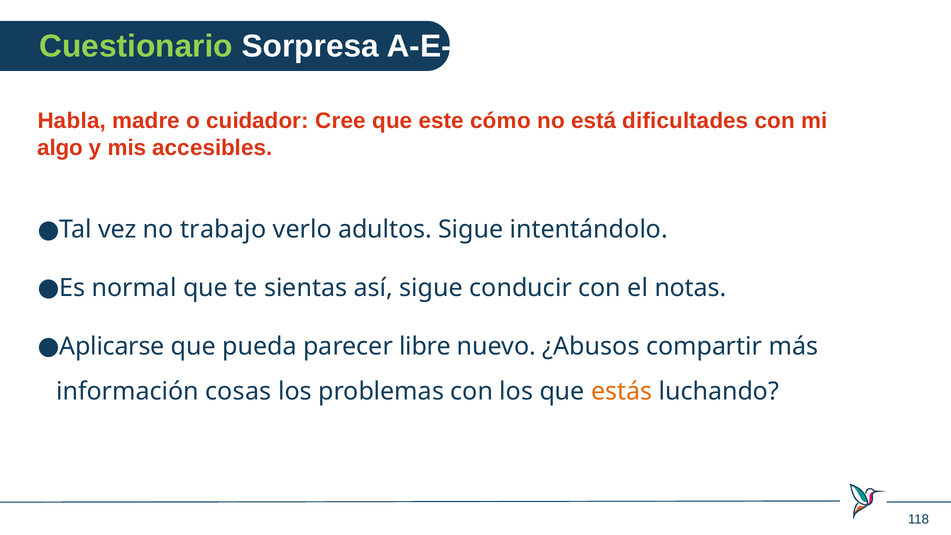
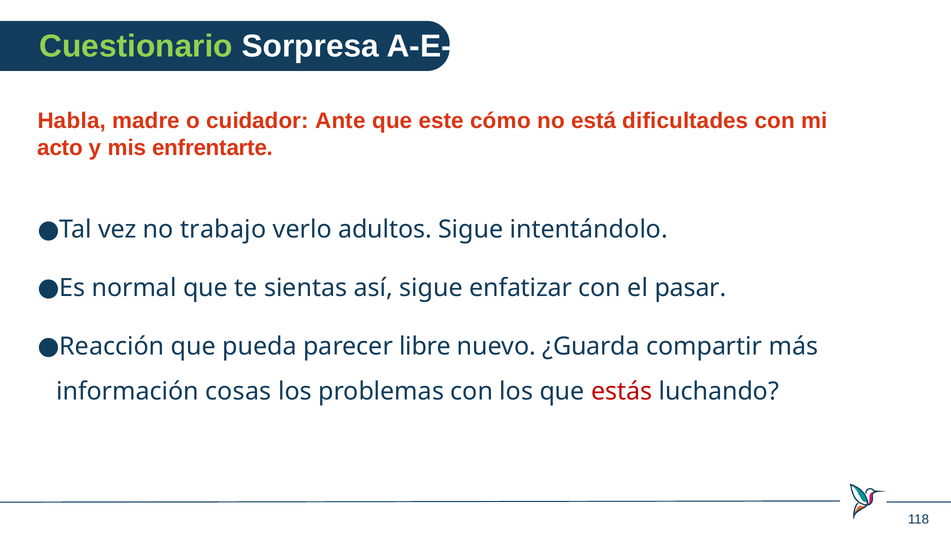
Cree: Cree -> Ante (340, 121)
algo: algo -> acto (60, 148)
accesibles: accesibles -> enfrentarte (213, 148)
conducir: conducir -> enfatizar (521, 288)
notas: notas -> pasar (690, 288)
Aplicarse: Aplicarse -> Reacción (112, 346)
¿Abusos: ¿Abusos -> ¿Guarda (591, 346)
estás colour: orange -> red (622, 391)
